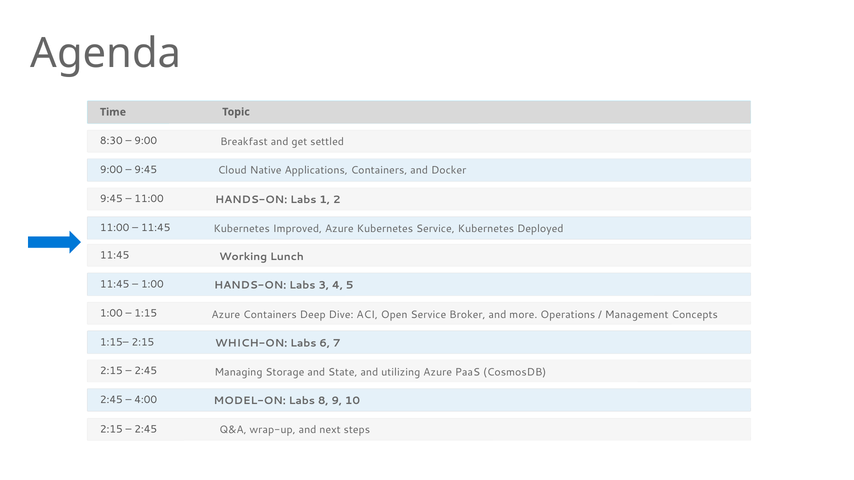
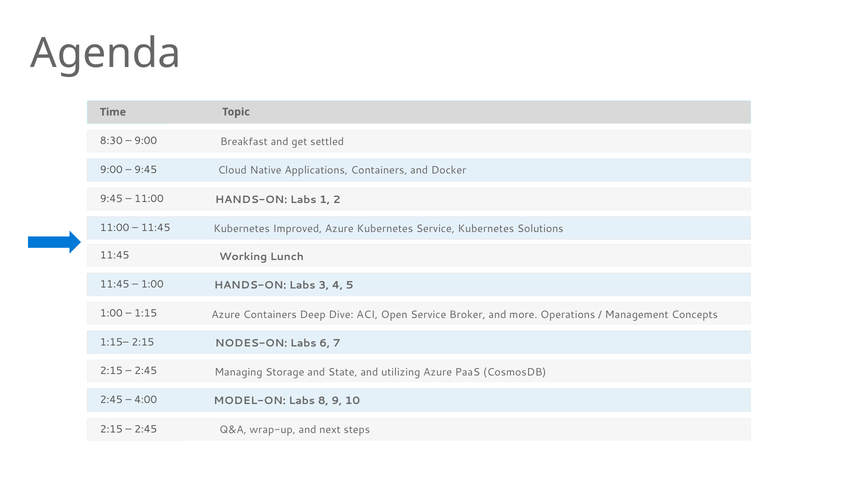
Deployed: Deployed -> Solutions (540, 229)
WHICH-ON: WHICH-ON -> NODES-ON (251, 343)
